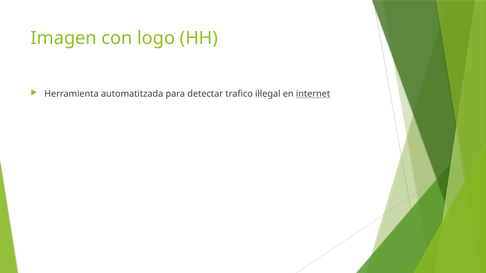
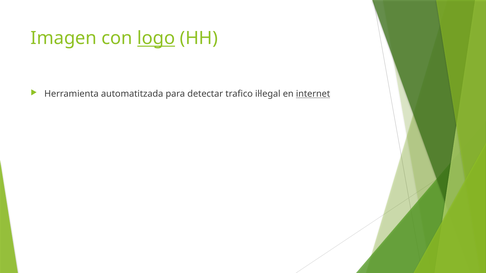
logo underline: none -> present (156, 38)
